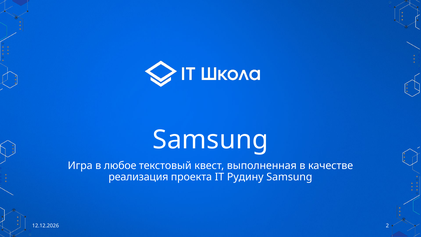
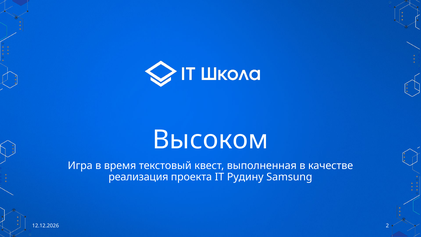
Samsung: Samsung -> Высоком (210, 140)
любое: любое -> время (120, 165)
